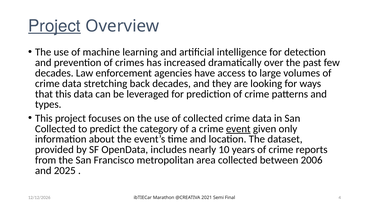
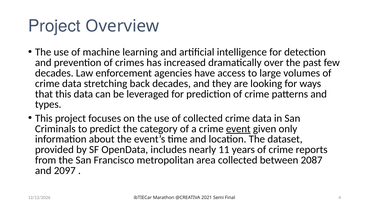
Project underline: present -> none (54, 26)
Collected: Collected -> Criminals (55, 129)
10: 10 -> 11 (224, 150)
2006: 2006 -> 2087 (312, 160)
2025: 2025 -> 2097 (65, 171)
